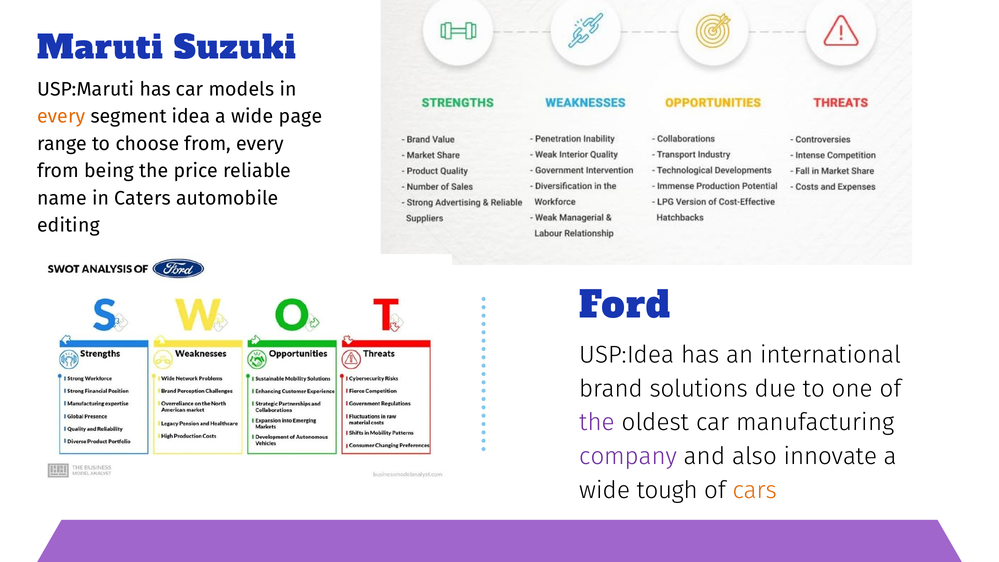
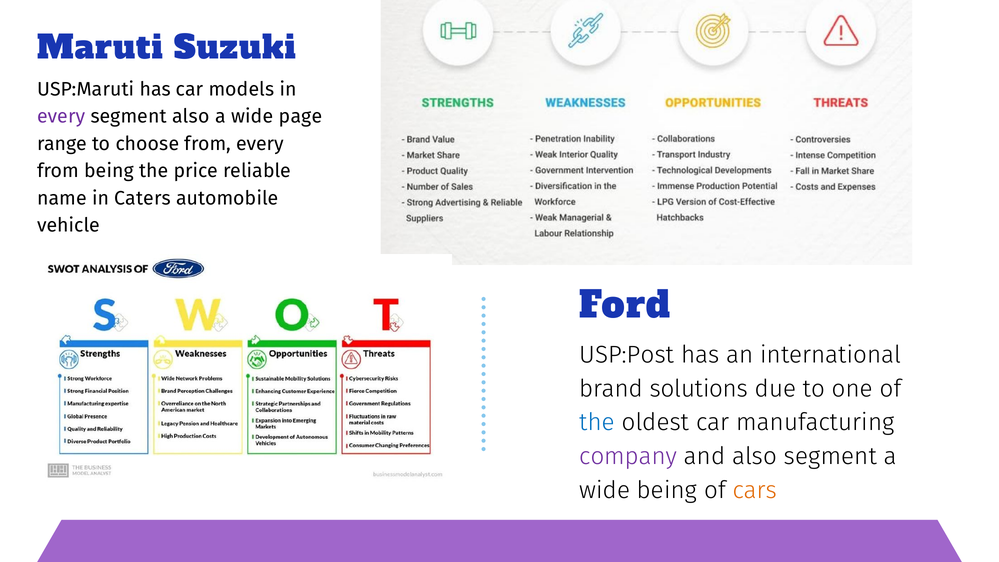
every colour: orange -> purple (61, 116)
segment idea: idea -> also (191, 116)
editing: editing -> vehicle (69, 225)
USP:Idea: USP:Idea -> USP:Post (627, 355)
the colour: purple -> blue (597, 422)
also innovate: innovate -> segment (830, 456)
wide tough: tough -> being (667, 490)
